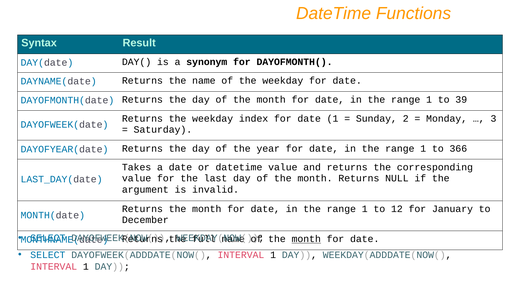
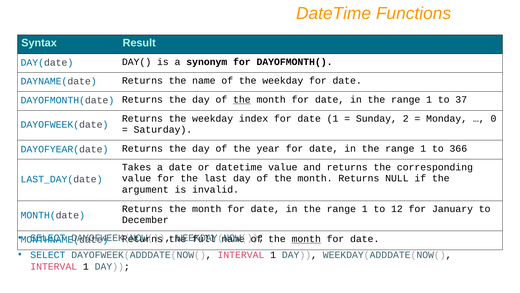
the underline: none -> present (242, 99)
39: 39 -> 37 (461, 99)
3: 3 -> 0 (493, 118)
